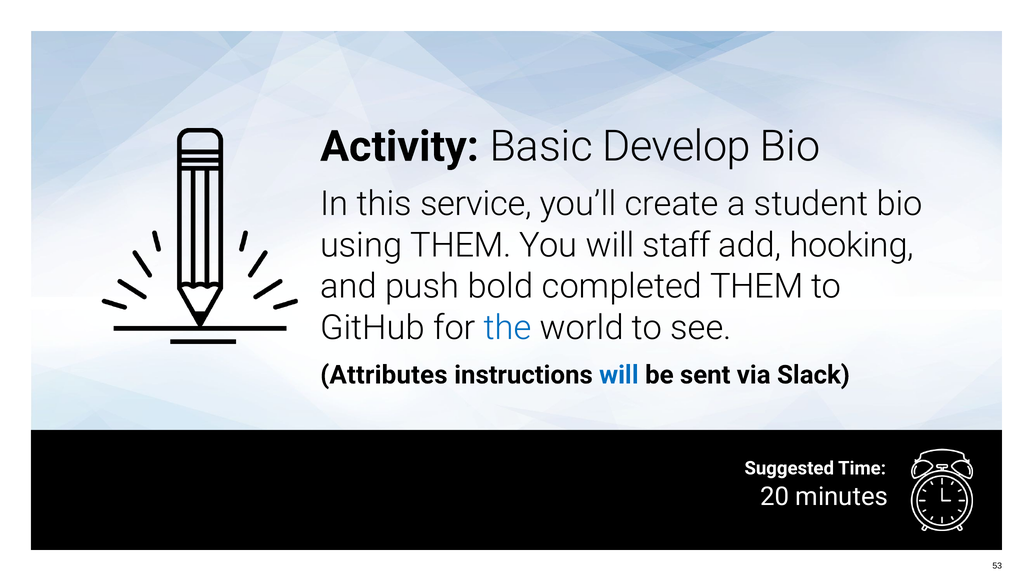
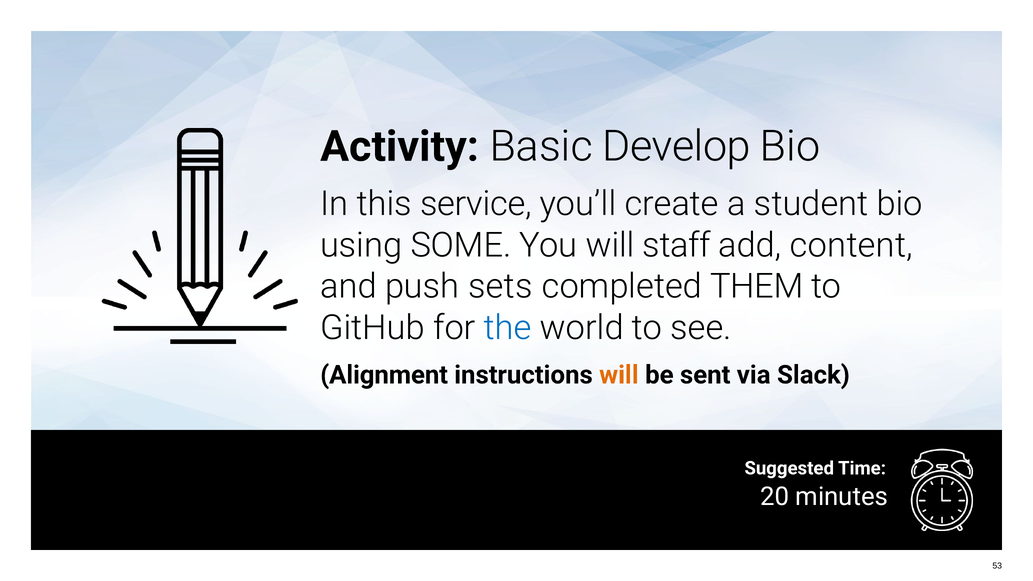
using THEM: THEM -> SOME (461, 245)
hooking: hooking -> content (851, 245)
bold: bold -> sets (500, 287)
Attributes: Attributes -> Alignment (384, 375)
will colour: blue -> orange (619, 375)
